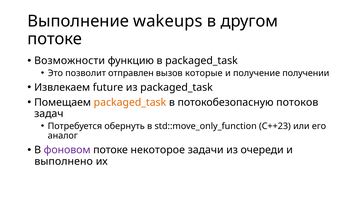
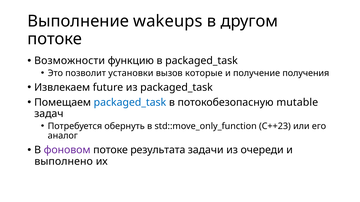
отправлен: отправлен -> установки (131, 73)
получении: получении -> получения (306, 73)
packaged_task colour: orange -> blue (130, 103)
потоков: потоков -> mutable (297, 103)
некоторое: некоторое -> результата (158, 150)
